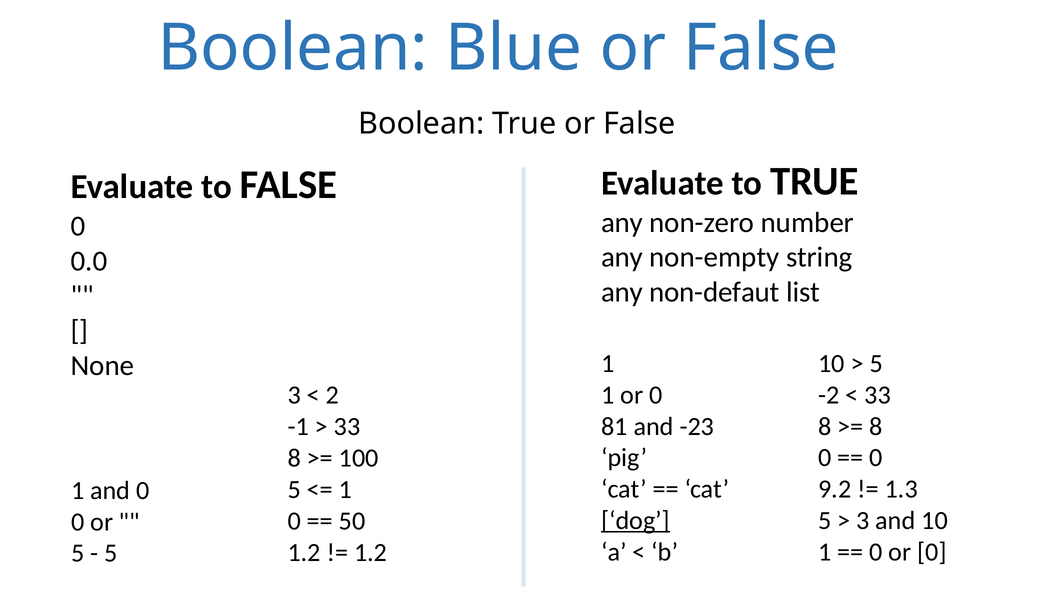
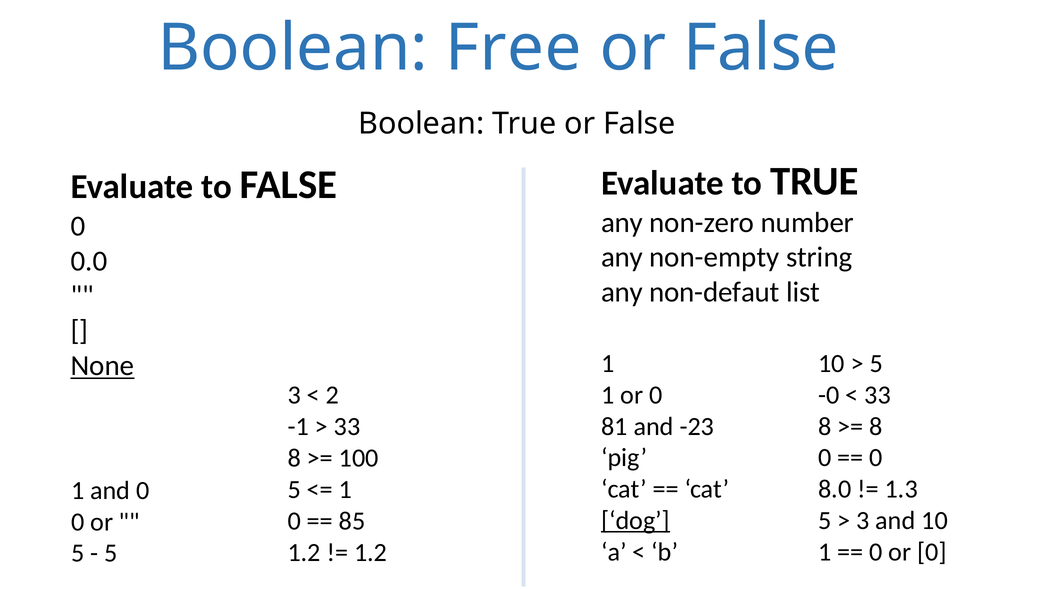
Blue: Blue -> Free (513, 48)
None underline: none -> present (102, 366)
-2: -2 -> -0 (829, 395)
9.2: 9.2 -> 8.0 (835, 489)
50: 50 -> 85 (352, 521)
